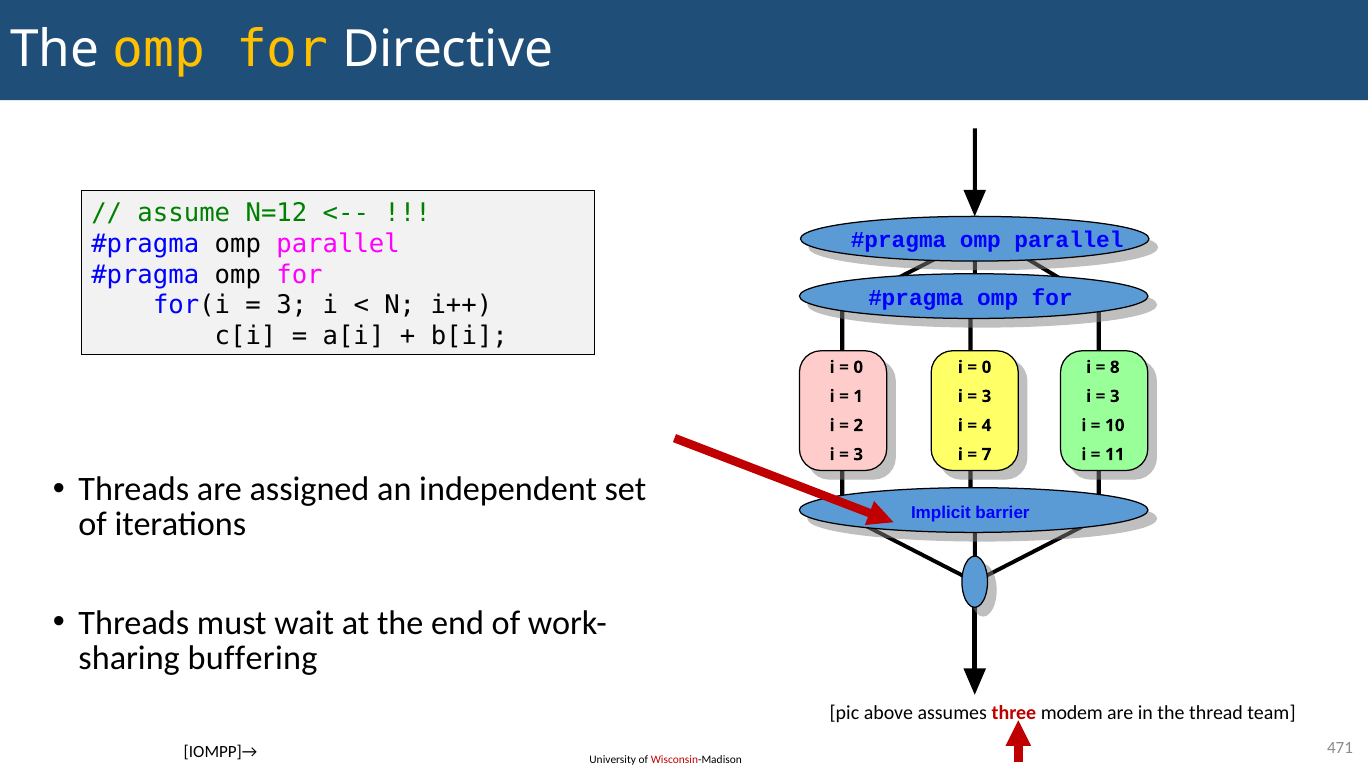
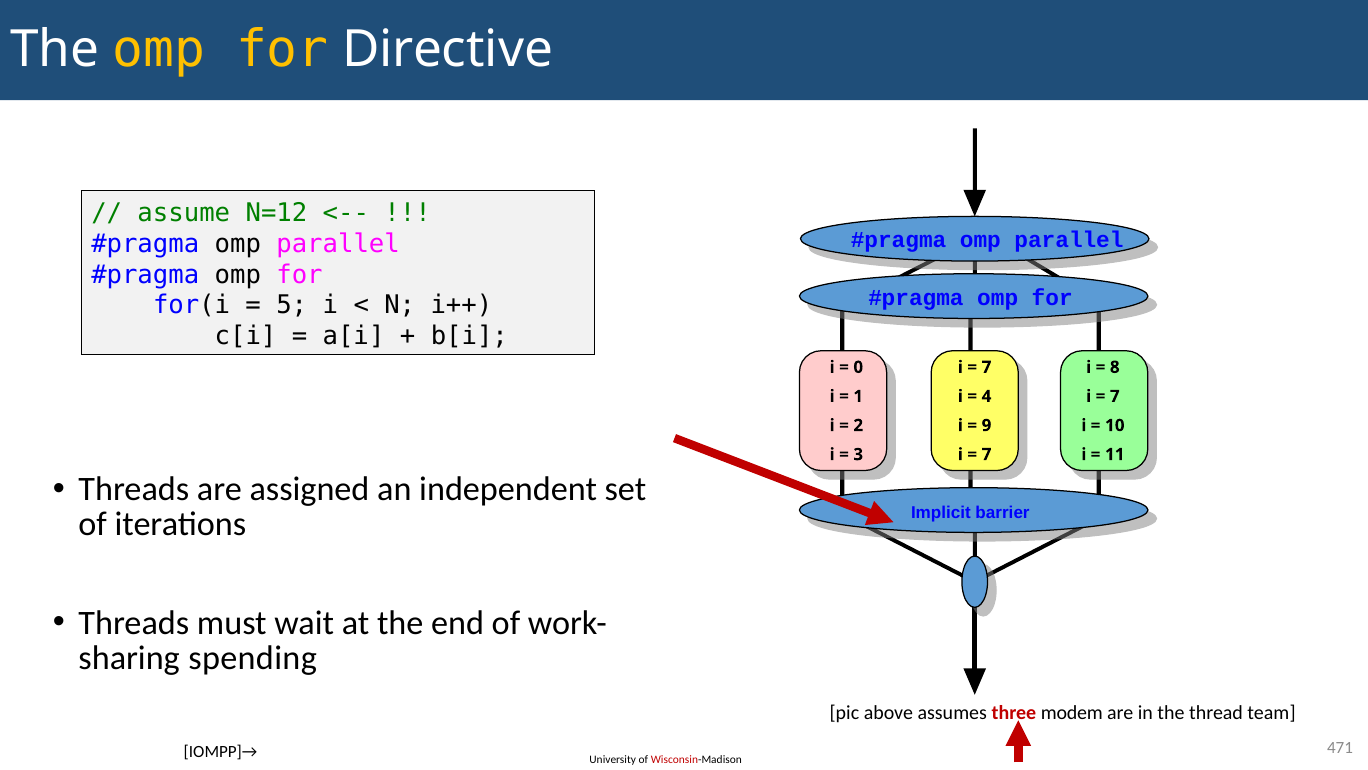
3: 3 -> 5 (292, 305)
0: 0 -> 7 (987, 367)
3: 3 -> 4 (987, 396)
3: 3 -> 7 (1115, 396)
4: 4 -> 9 (987, 425)
buffering: buffering -> spending (253, 657)
